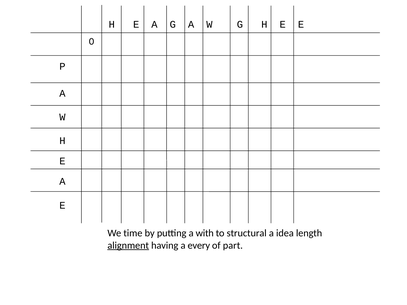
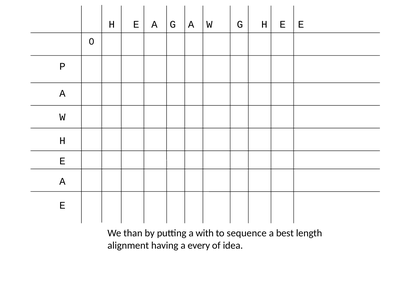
time: time -> than (133, 233)
structural: structural -> sequence (247, 233)
idea: idea -> best (285, 233)
alignment underline: present -> none (128, 246)
part: part -> idea (233, 246)
